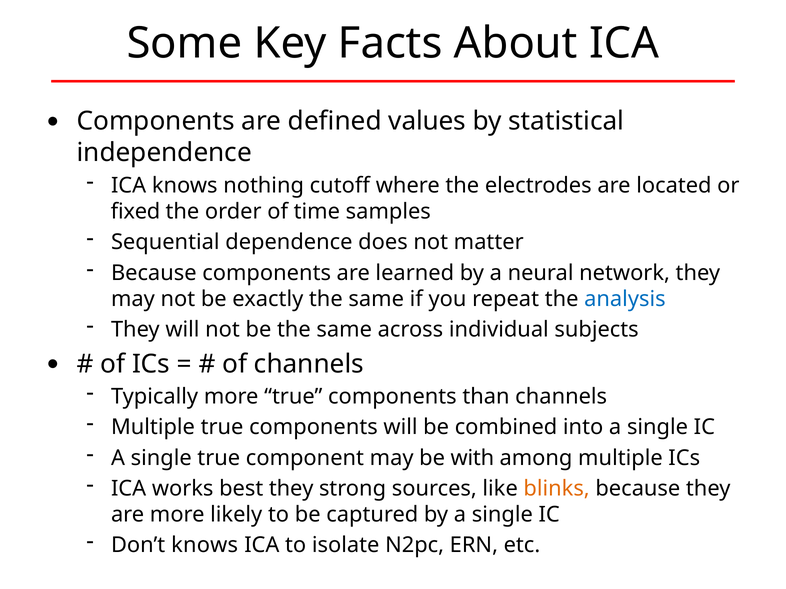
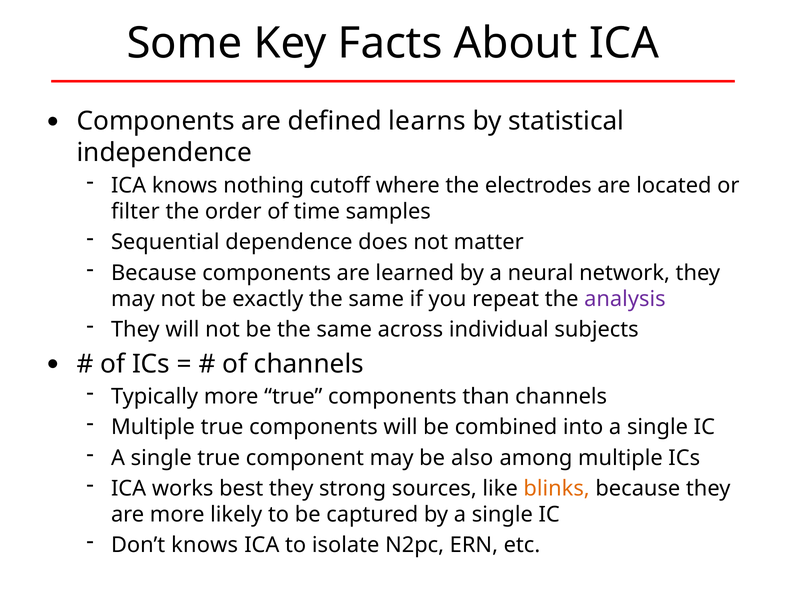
values: values -> learns (427, 121)
fixed: fixed -> filter (135, 212)
analysis colour: blue -> purple (625, 299)
with: with -> also (472, 458)
